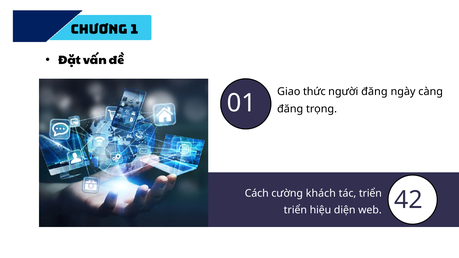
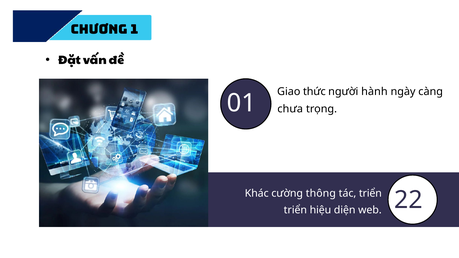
người đăng: đăng -> hành (374, 92)
đăng: đăng -> chưa (290, 109)
Cách: Cách -> Khác (257, 193)
khách: khách -> thông (321, 193)
42: 42 -> 22 (408, 200)
